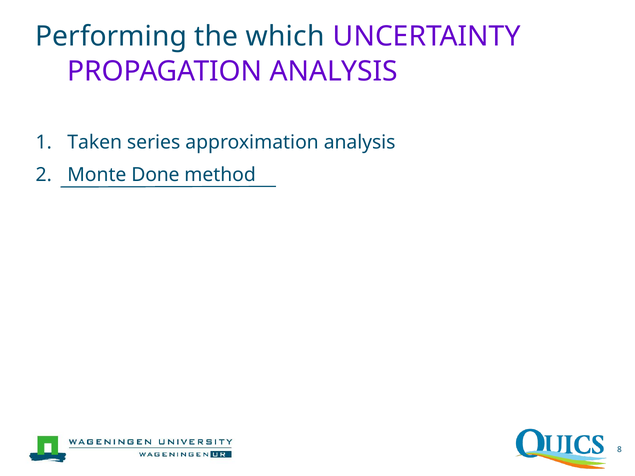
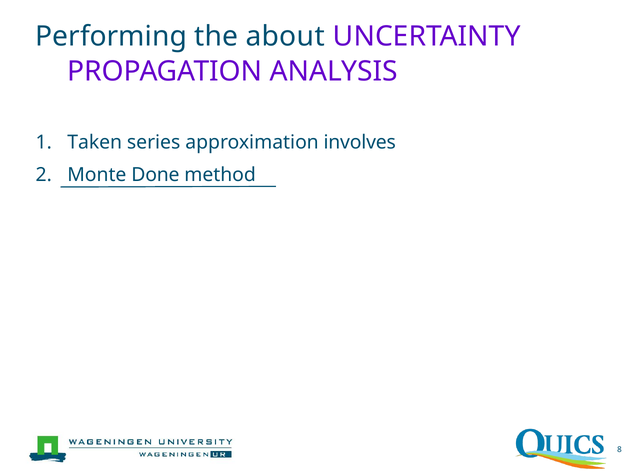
which: which -> about (285, 36)
approximation analysis: analysis -> involves (360, 142)
